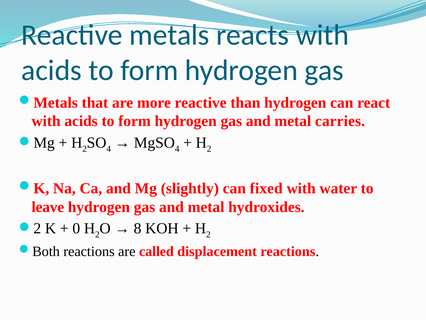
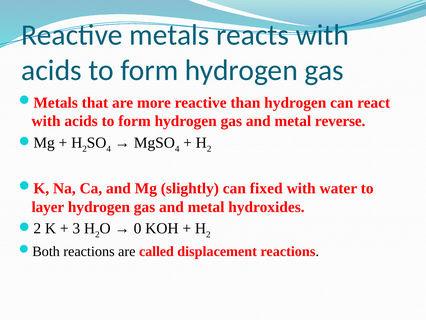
carries: carries -> reverse (340, 121)
leave: leave -> layer (48, 207)
0: 0 -> 3 (76, 228)
8: 8 -> 0 (138, 228)
